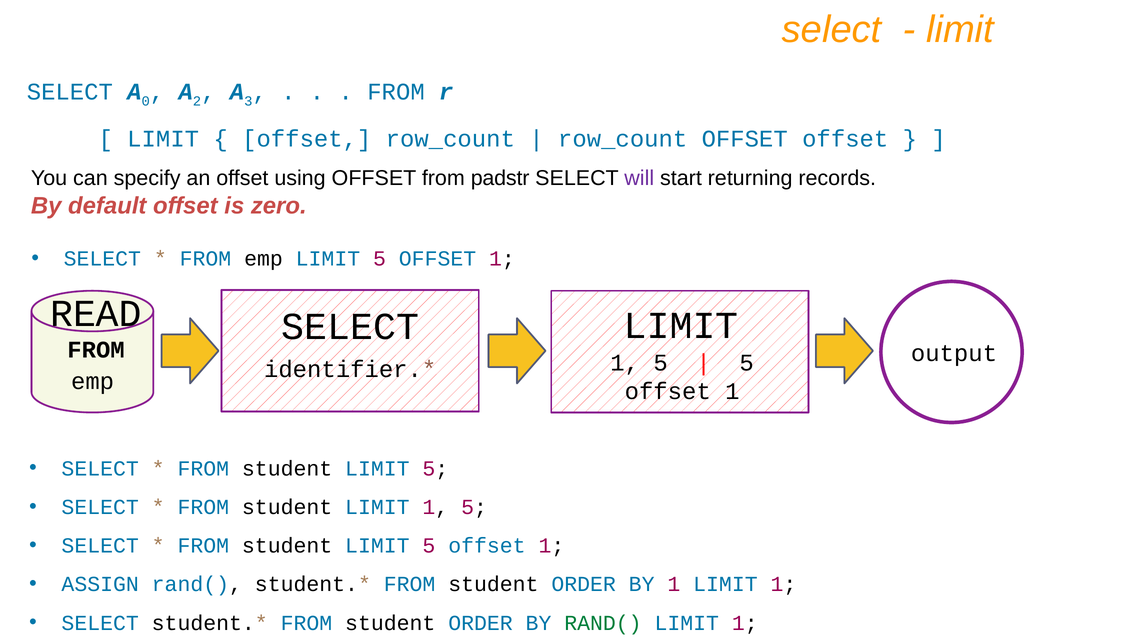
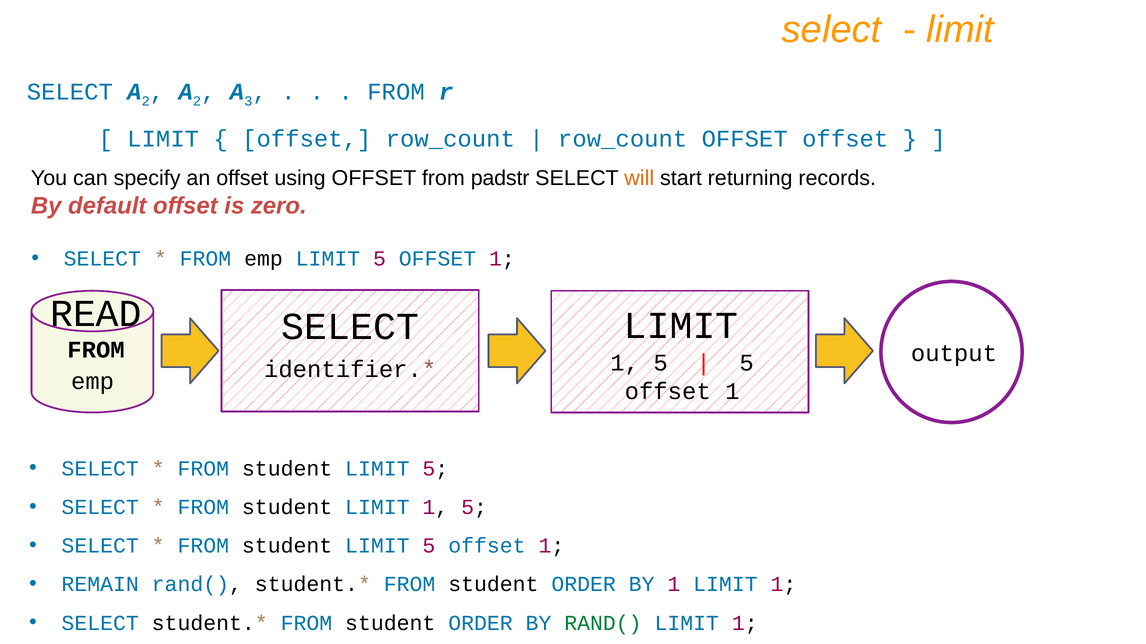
0: 0 -> 2 (146, 101)
will colour: purple -> orange (639, 179)
ASSIGN: ASSIGN -> REMAIN (100, 585)
